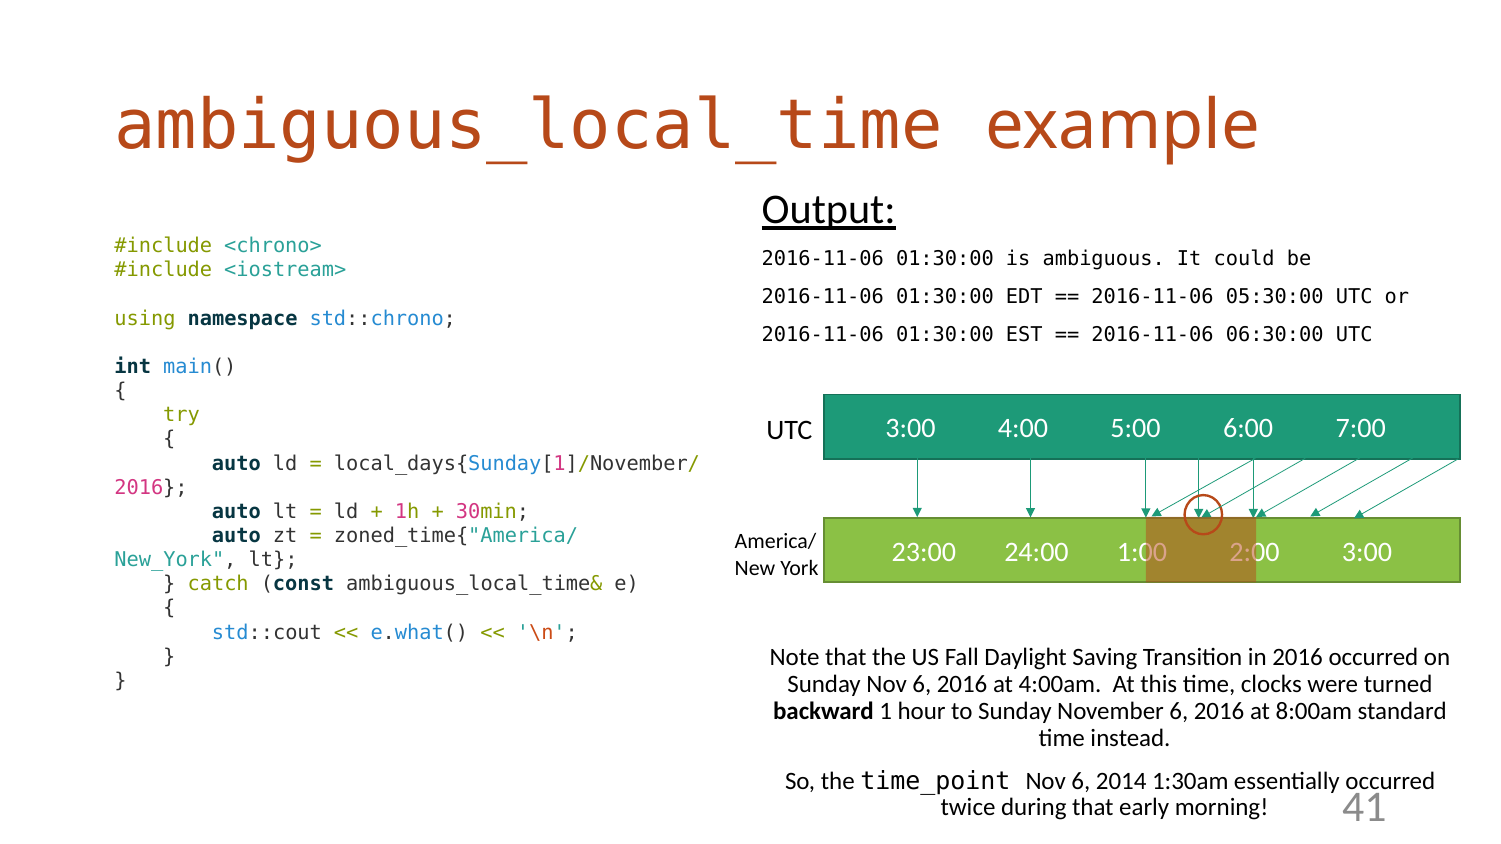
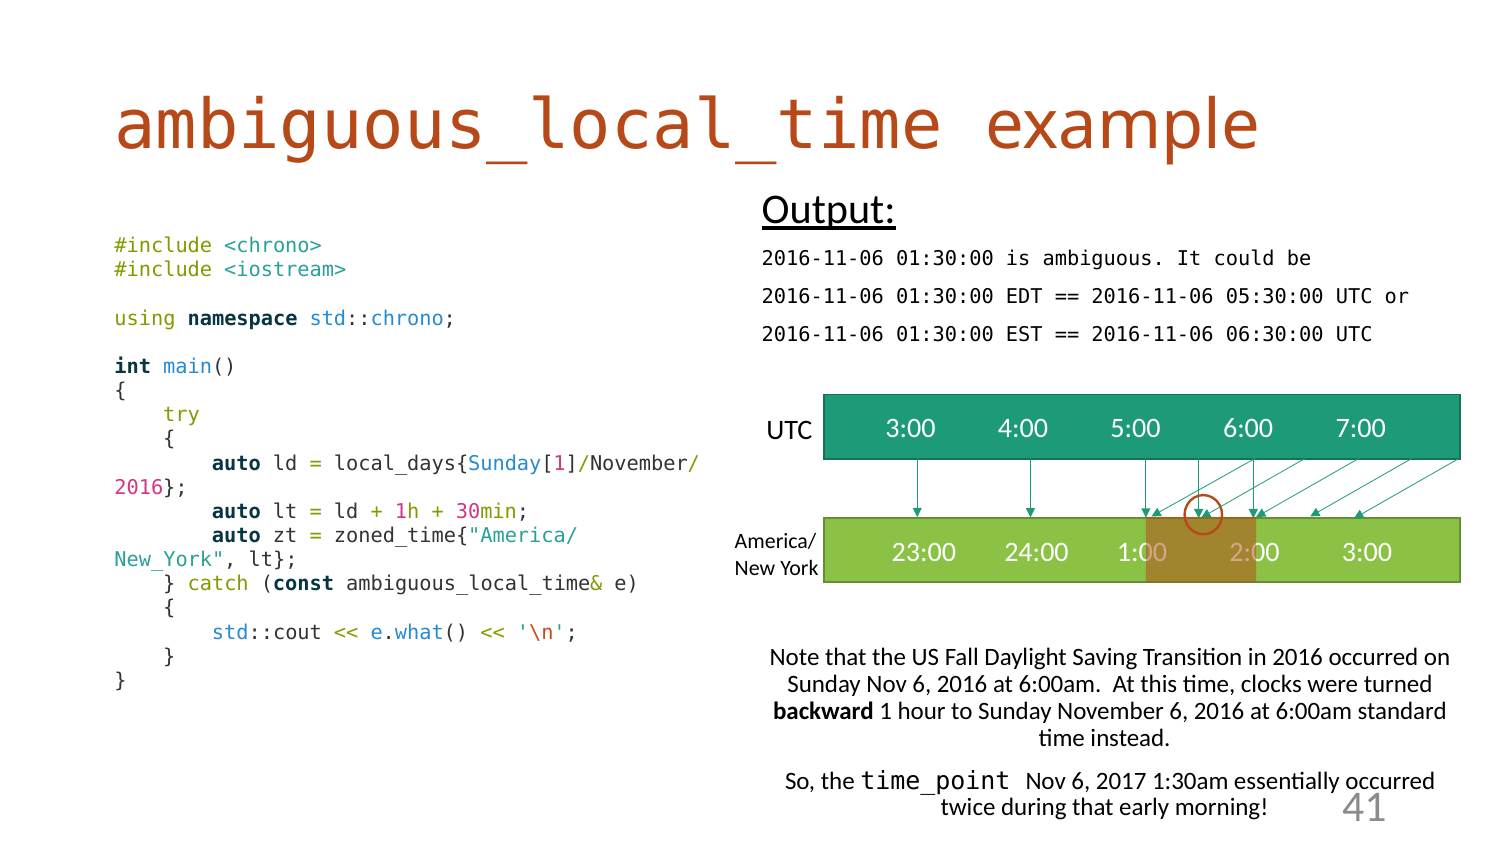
4:00am: 4:00am -> 6:00am (1060, 684)
8:00am: 8:00am -> 6:00am (1314, 711)
2014: 2014 -> 2017 (1121, 781)
